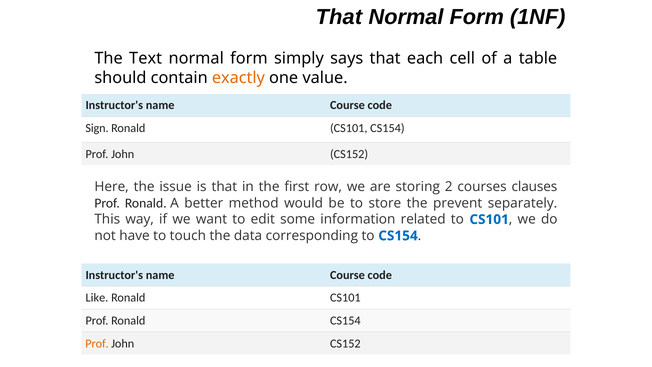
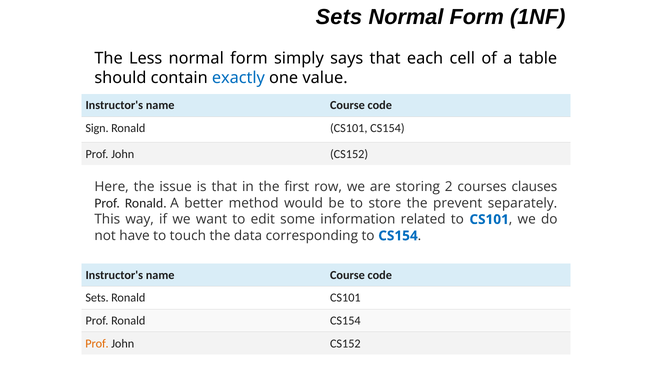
That: That -> Sets (339, 17)
Text: Text -> Less (146, 58)
exactly colour: orange -> blue (238, 78)
Like: Like -> Sets (97, 298)
